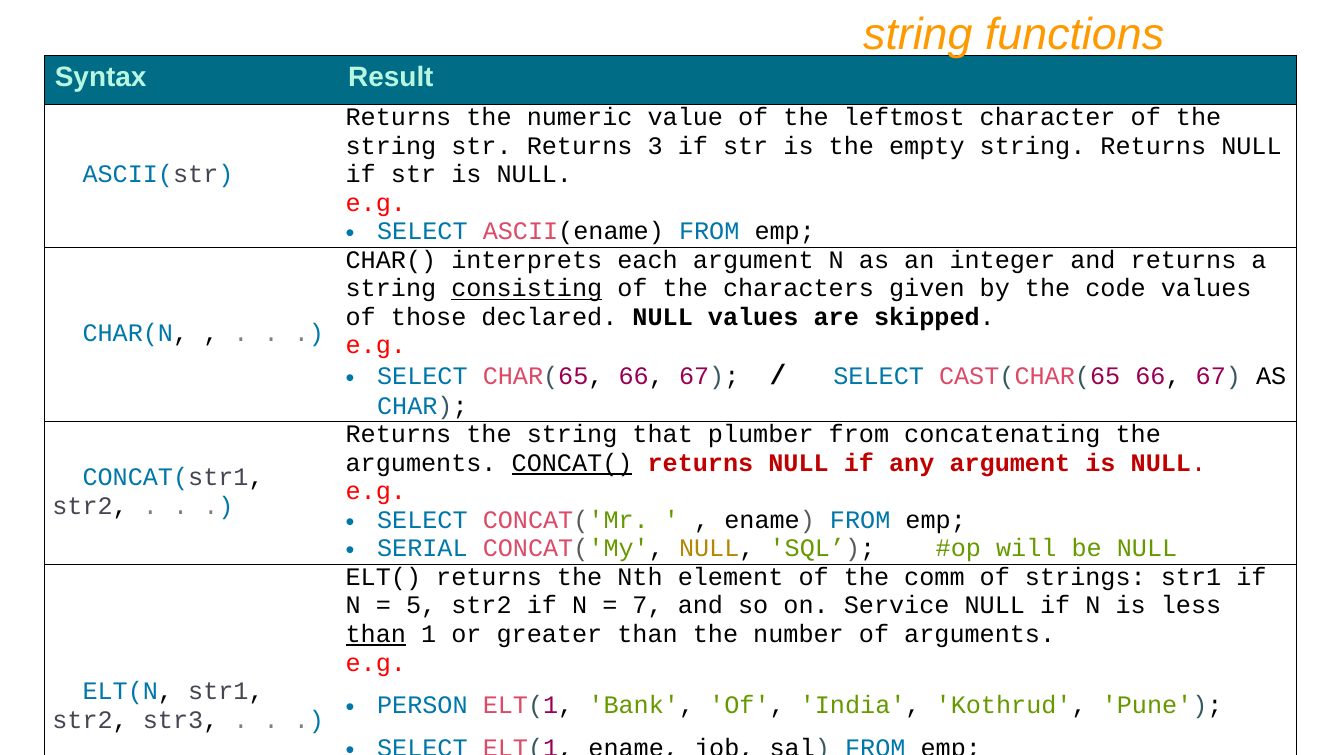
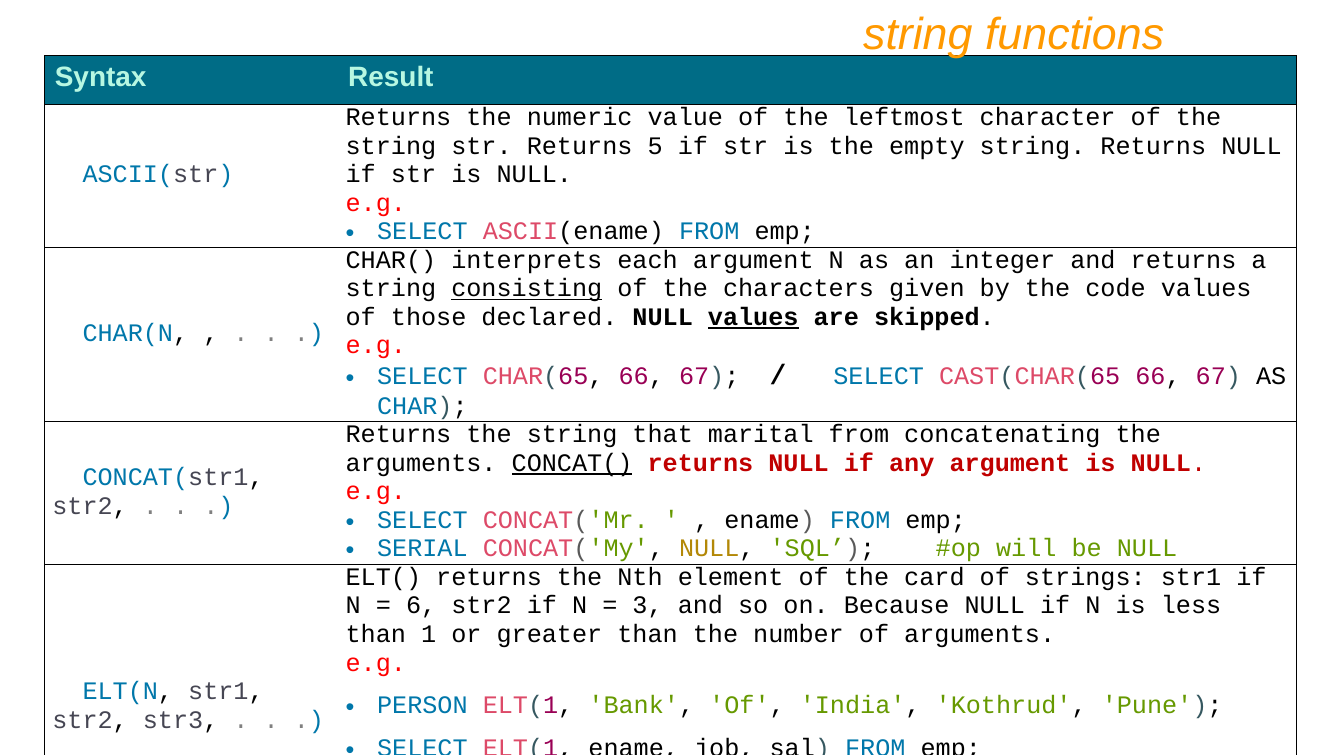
3: 3 -> 5 (655, 146)
values underline: none -> present (753, 317)
plumber: plumber -> marital (761, 434)
comm: comm -> card (934, 577)
5: 5 -> 6 (421, 606)
7: 7 -> 3 (648, 606)
Service: Service -> Because (897, 606)
than underline: present -> none (376, 634)
